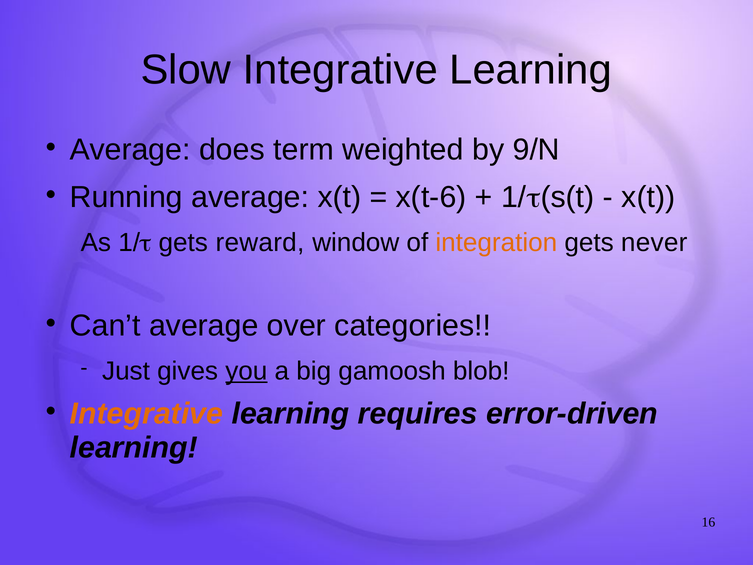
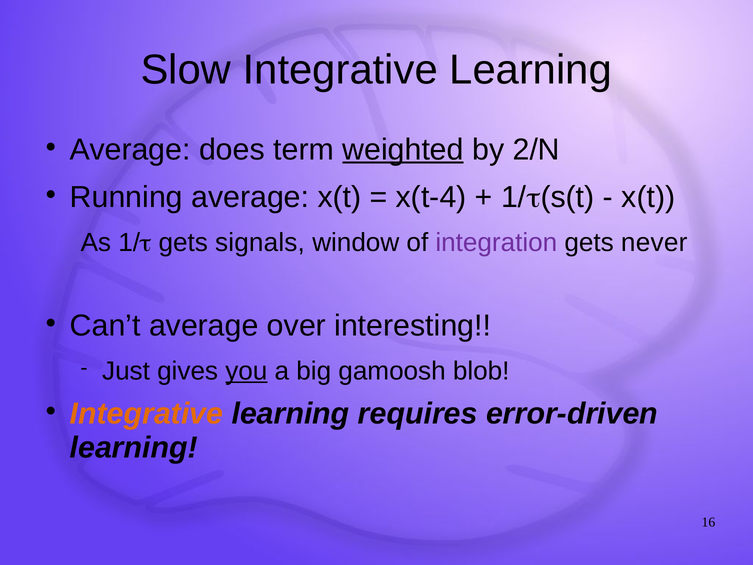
weighted underline: none -> present (403, 150)
9/N: 9/N -> 2/N (536, 150)
x(t-6: x(t-6 -> x(t-4 (431, 197)
reward: reward -> signals (260, 243)
integration colour: orange -> purple (496, 243)
categories: categories -> interesting (413, 326)
